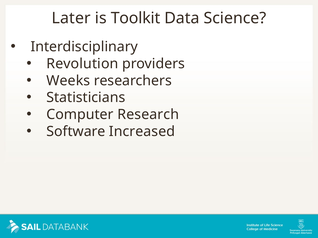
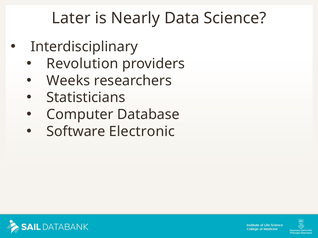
Toolkit: Toolkit -> Nearly (135, 18)
Research: Research -> Database (148, 115)
Increased: Increased -> Electronic (142, 132)
